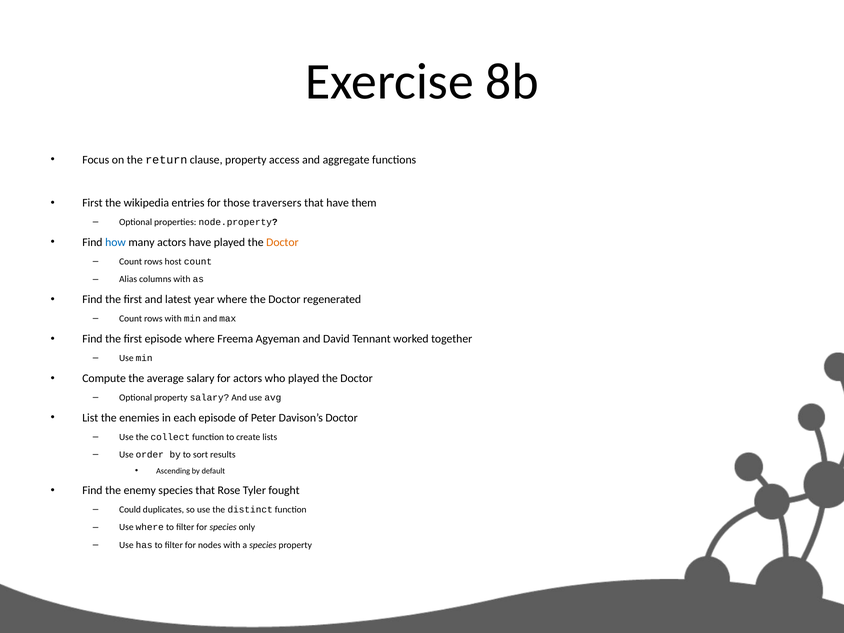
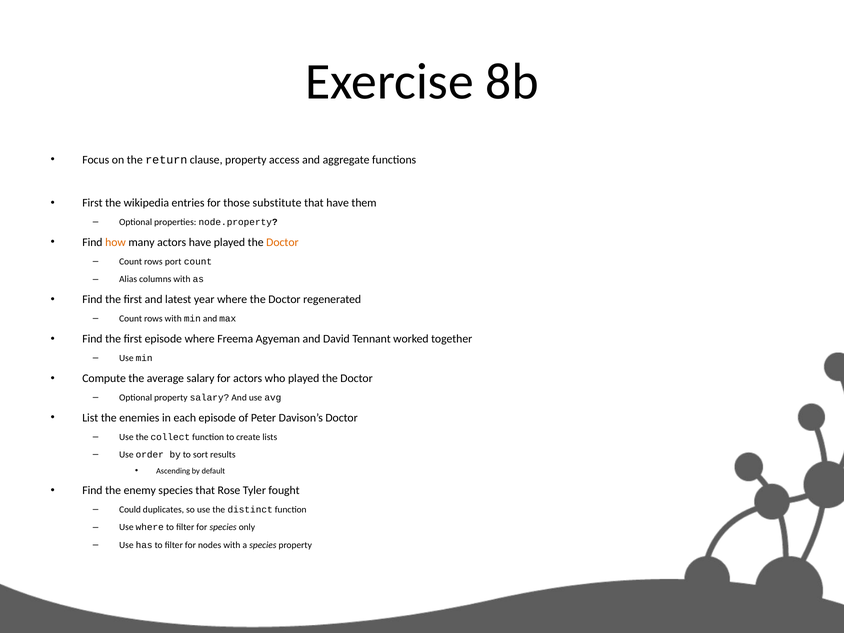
traversers: traversers -> substitute (277, 203)
how colour: blue -> orange (116, 242)
host: host -> port (173, 261)
